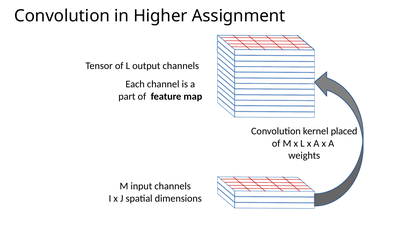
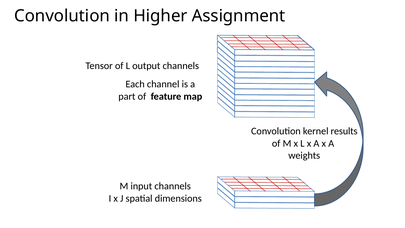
placed: placed -> results (344, 131)
